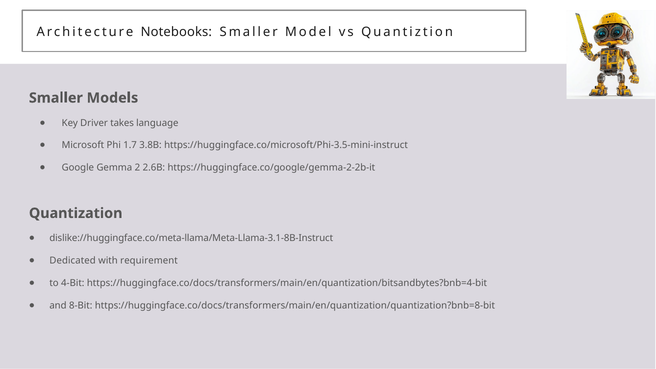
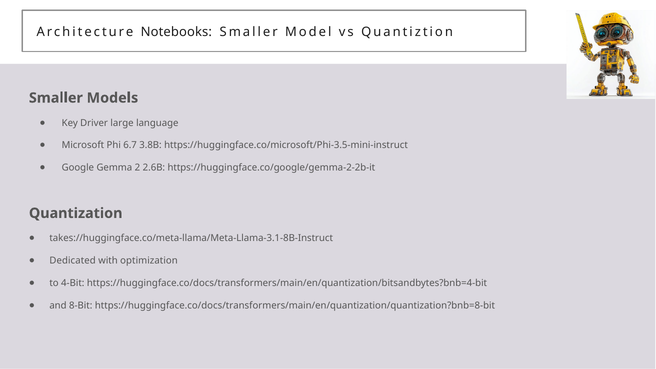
takes: takes -> large (122, 123)
1.7: 1.7 -> 6.7 (130, 145)
dislike://huggingface.co/meta-llama/Meta-Llama-3.1-8B-Instruct: dislike://huggingface.co/meta-llama/Meta-Llama-3.1-8B-Instruct -> takes://huggingface.co/meta-llama/Meta-Llama-3.1-8B-Instruct (191, 238)
requirement: requirement -> optimization (149, 261)
